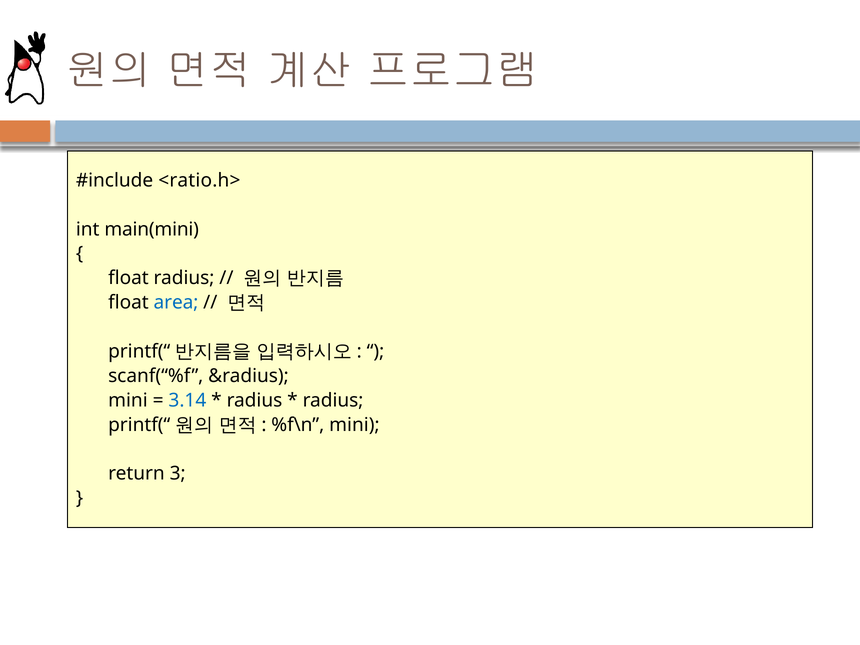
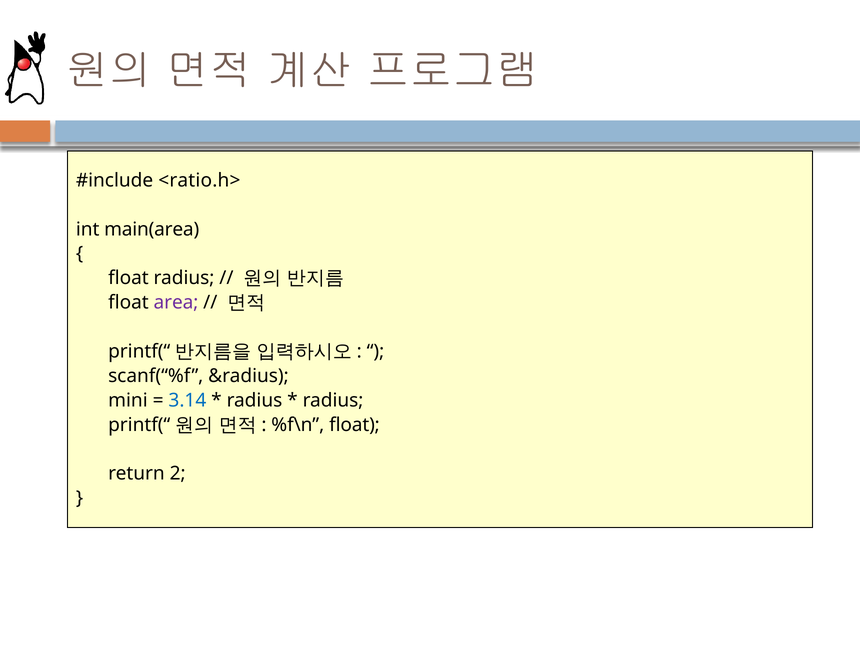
main(mini: main(mini -> main(area (152, 229)
area colour: blue -> purple (176, 303)
%f\n mini: mini -> float (355, 425)
3: 3 -> 2 (178, 474)
